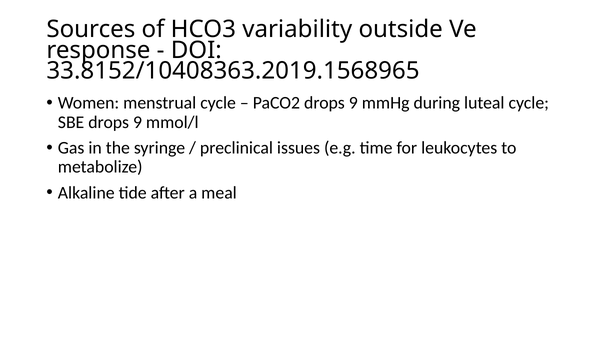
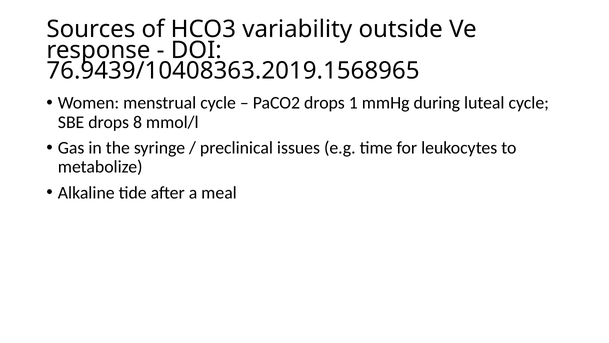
33.8152/10408363.2019.1568965: 33.8152/10408363.2019.1568965 -> 76.9439/10408363.2019.1568965 (233, 71)
PaCO2 drops 9: 9 -> 1 (353, 103)
SBE drops 9: 9 -> 8 (138, 122)
